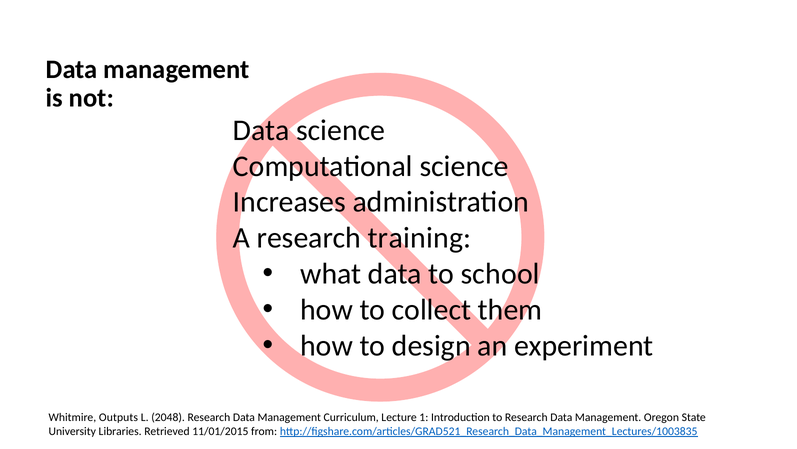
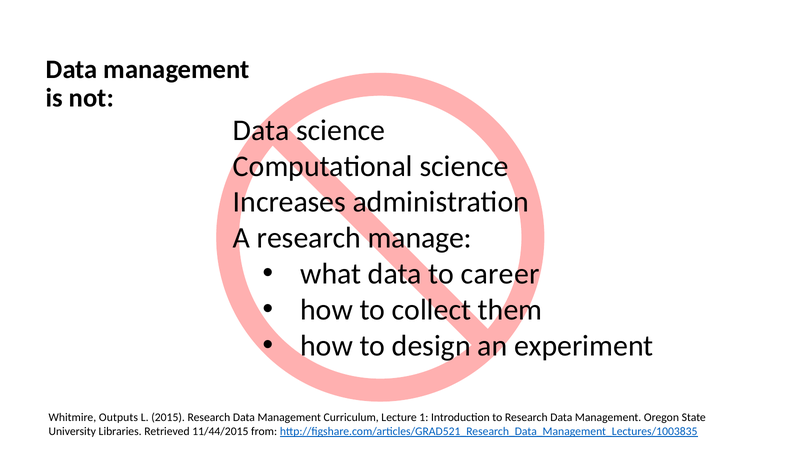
training: training -> manage (420, 238)
school: school -> career (500, 273)
2048: 2048 -> 2015 (168, 417)
11/01/2015: 11/01/2015 -> 11/44/2015 (220, 431)
